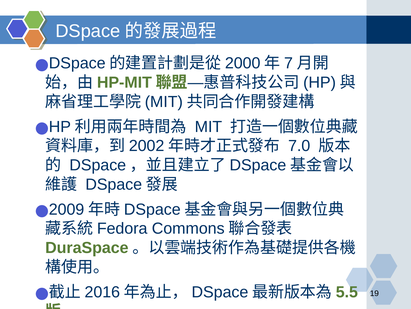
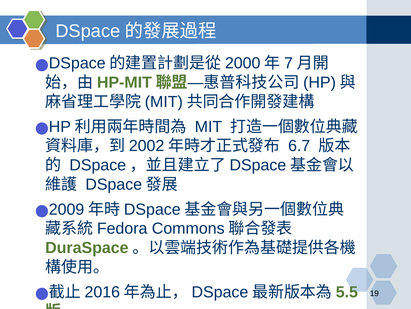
7.0: 7.0 -> 6.7 (299, 146)
